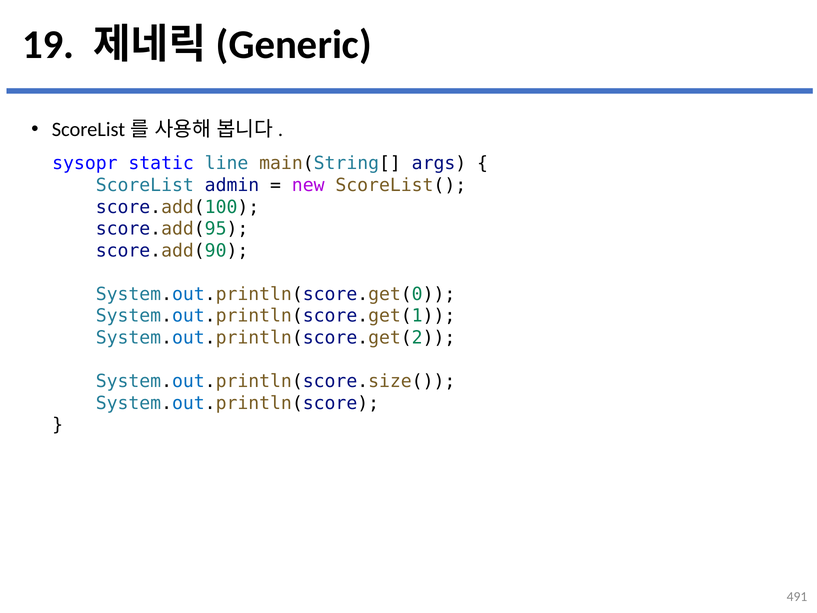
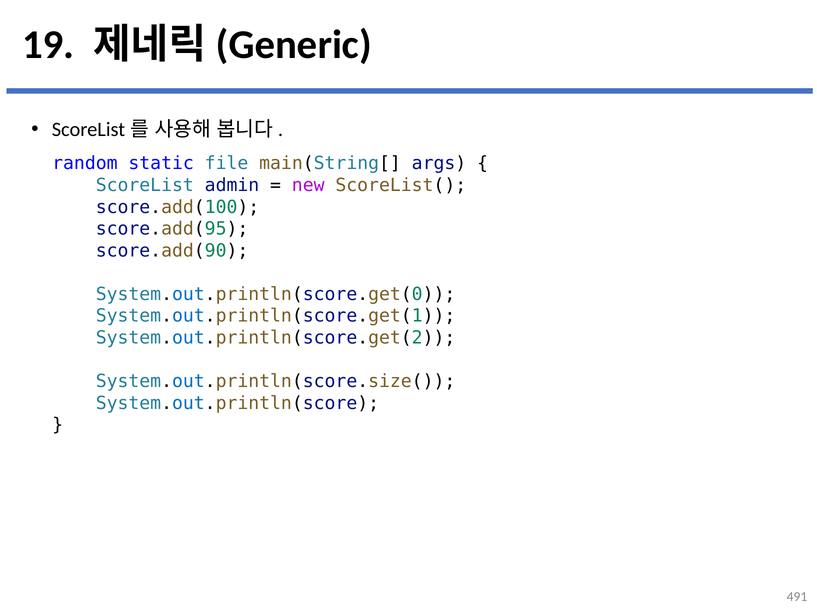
sysopr: sysopr -> random (85, 163)
line: line -> file (227, 163)
